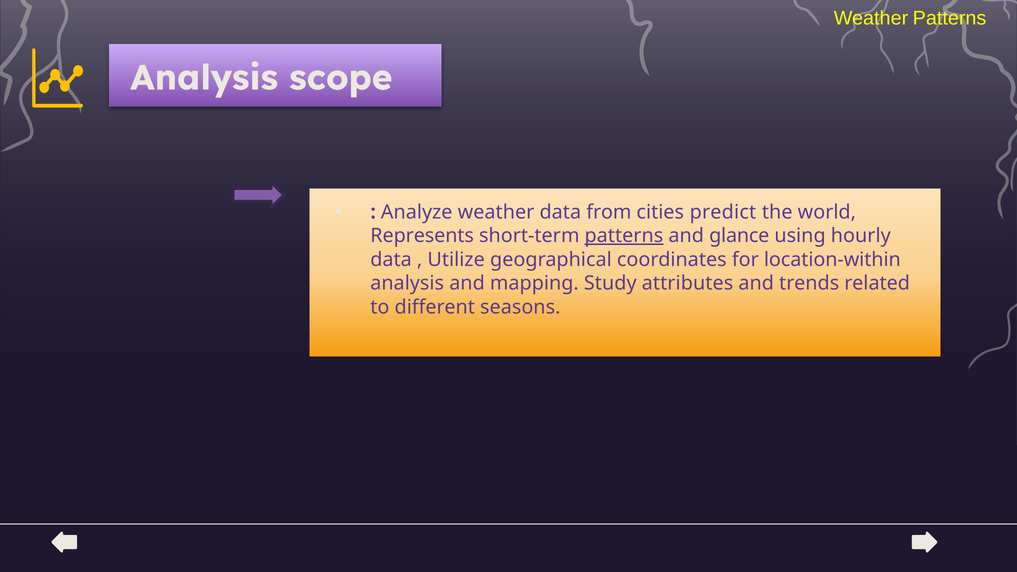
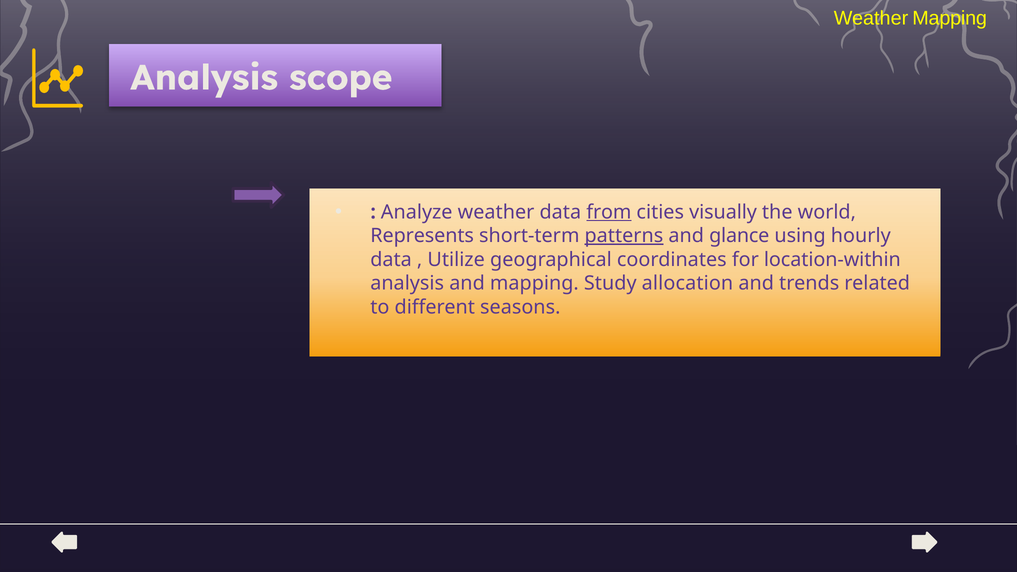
Weather Patterns: Patterns -> Mapping (950, 18)
from underline: none -> present (609, 212)
predict: predict -> visually (723, 212)
attributes: attributes -> allocation (687, 283)
